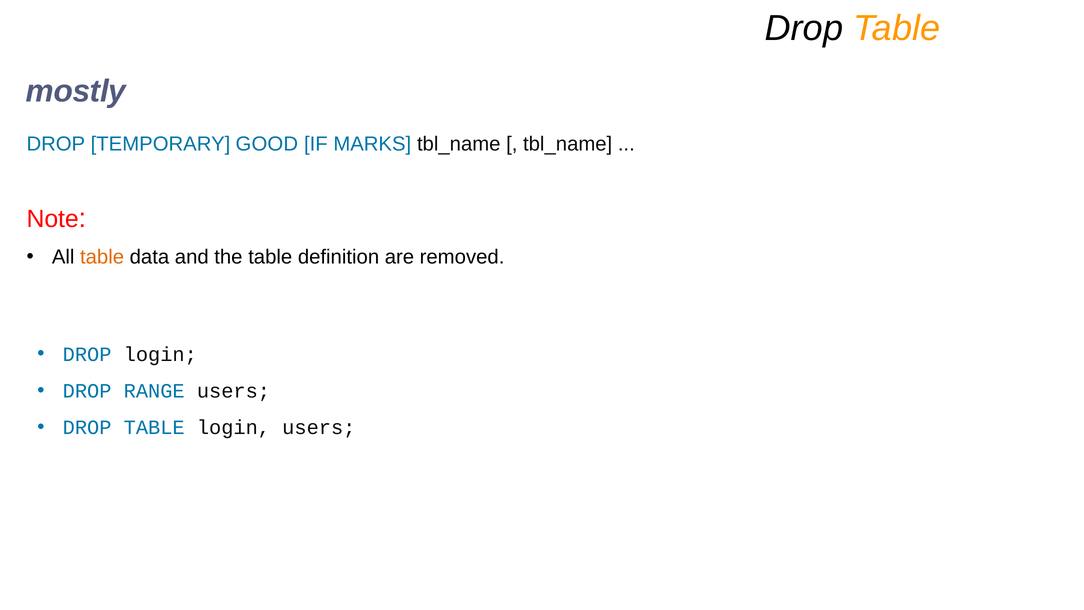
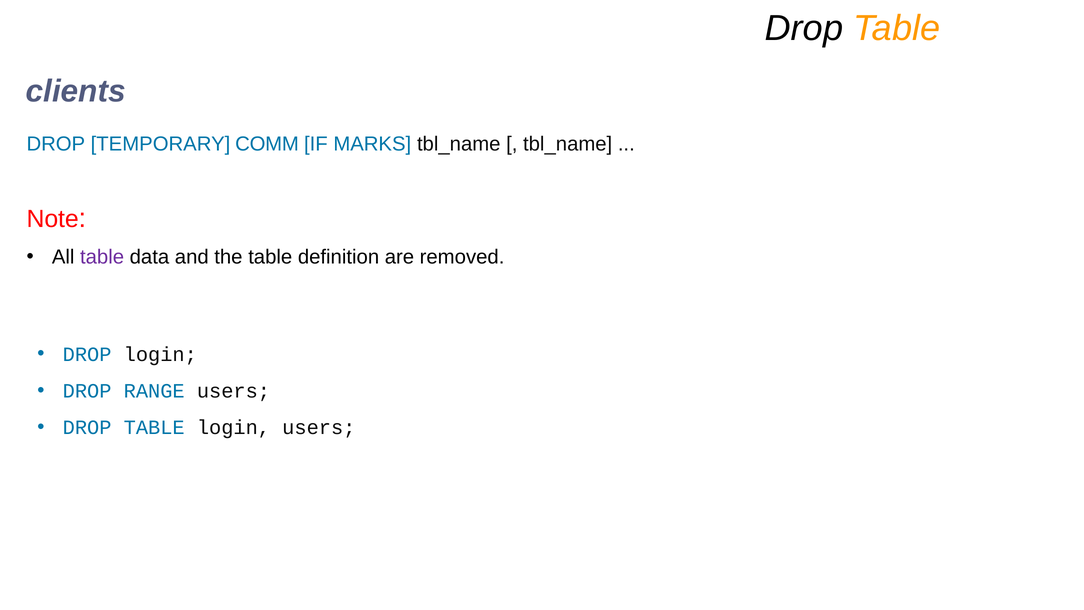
mostly: mostly -> clients (76, 91)
GOOD: GOOD -> COMM (267, 144)
table colour: orange -> purple (102, 257)
